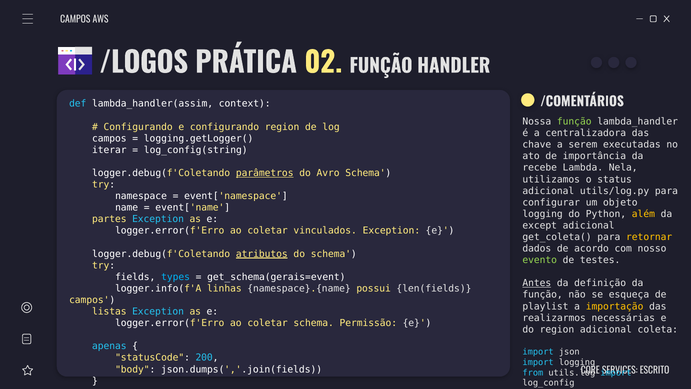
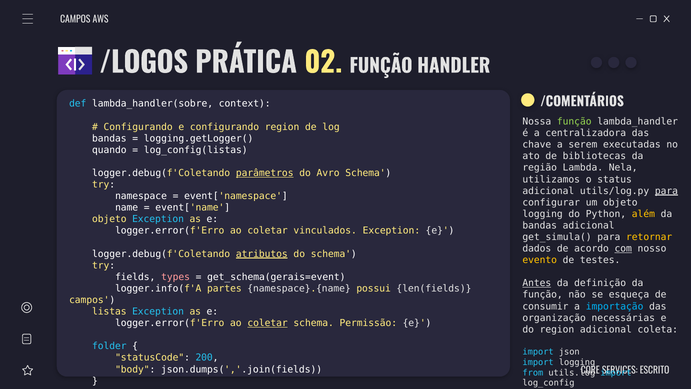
lambda_handler(assim: lambda_handler(assim -> lambda_handler(sobre (153, 104)
campos: campos -> bandas (109, 138)
iterar: iterar -> quando (109, 150)
log_config(string: log_config(string -> log_config(listas (196, 150)
importância: importância -> bibliotecas (594, 156)
recebe: recebe -> região (540, 168)
para underline: none -> present (666, 191)
partes: partes -> objeto (109, 219)
except: except -> bandas (540, 225)
get_coleta(: get_coleta( -> get_simula( (557, 237)
com underline: none -> present (623, 248)
evento colour: light green -> yellow (540, 260)
types colour: light blue -> pink (176, 277)
linhas: linhas -> partes (224, 288)
playlist: playlist -> consumir (546, 306)
importação colour: yellow -> light blue (615, 306)
realizarmos: realizarmos -> organização (554, 318)
coletar underline: none -> present (268, 323)
apenas: apenas -> folder (109, 346)
